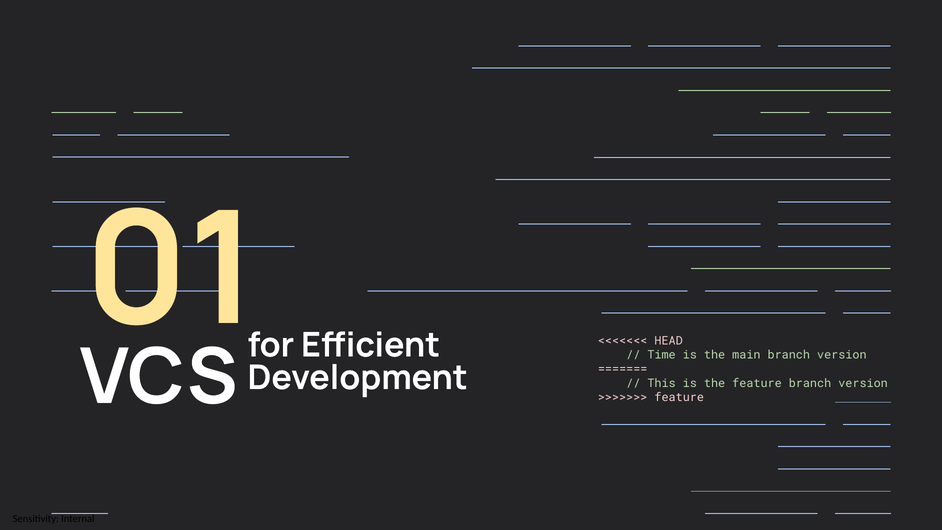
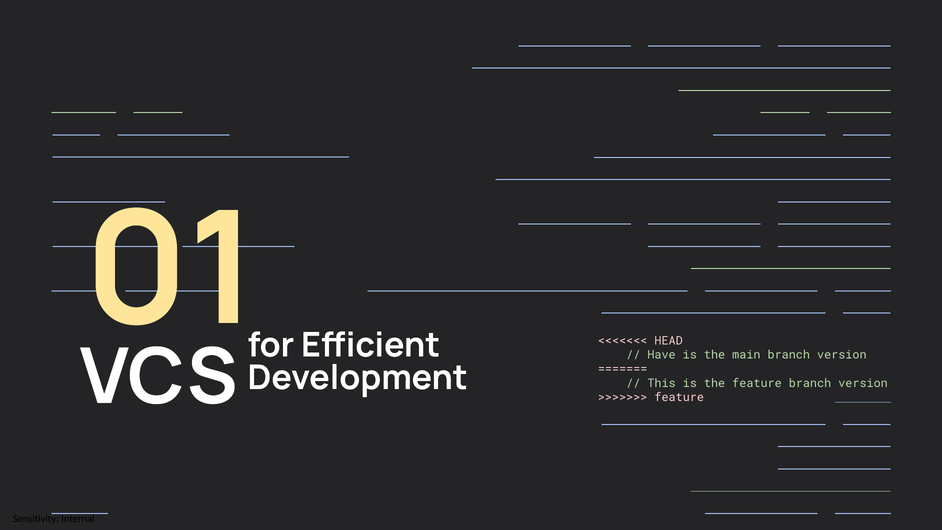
Time: Time -> Have (662, 355)
